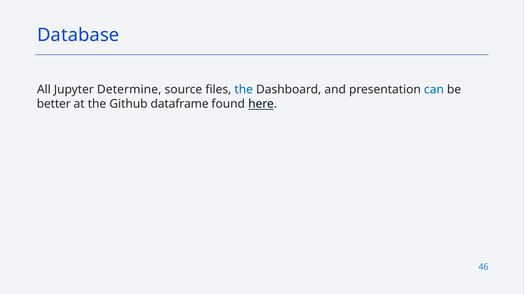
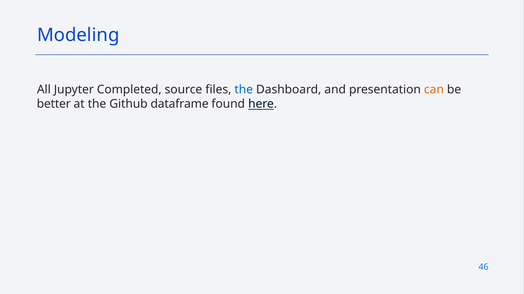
Database: Database -> Modeling (78, 35)
Determine: Determine -> Completed (129, 90)
can colour: blue -> orange (434, 90)
